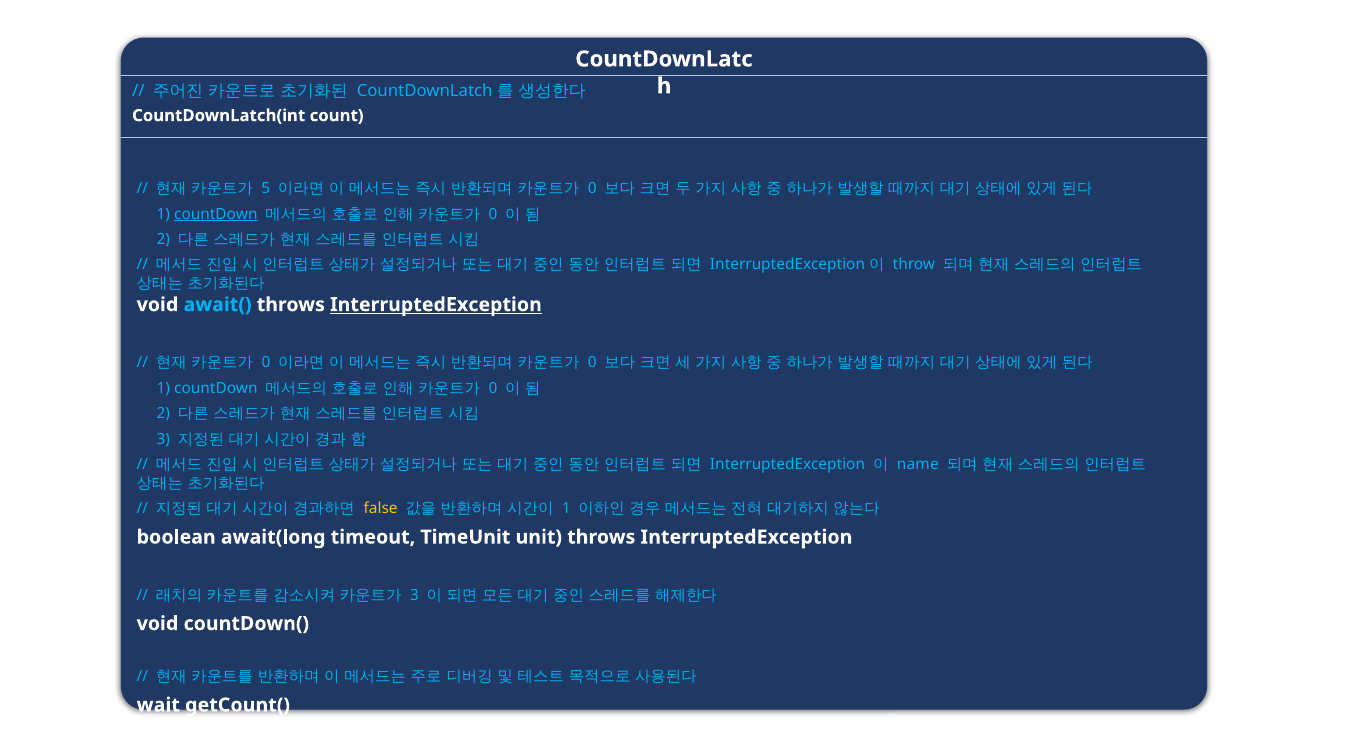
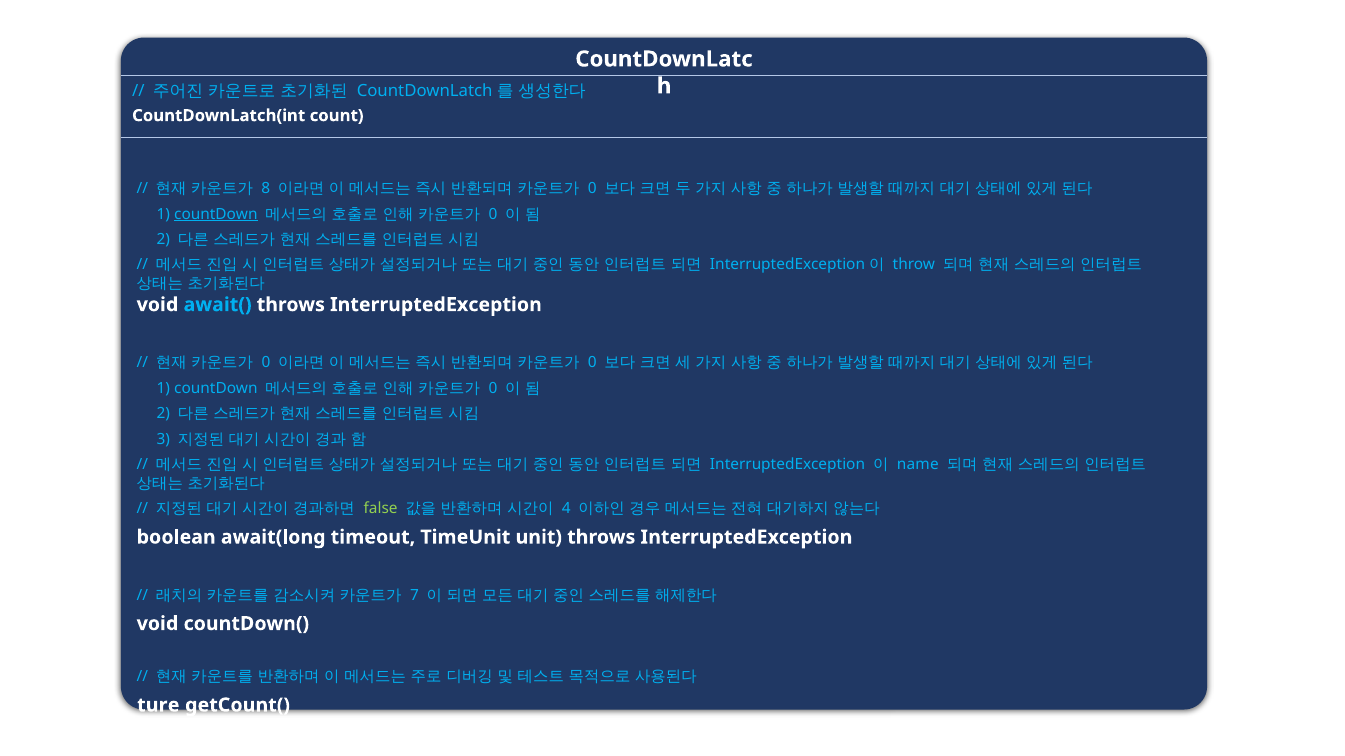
5: 5 -> 8 (266, 189)
InterruptedException underline: present -> none (436, 305)
false colour: yellow -> light green (381, 509)
1: 1 -> 4 (566, 509)
3: 3 -> 7 (414, 596)
wait: wait -> ture (158, 706)
